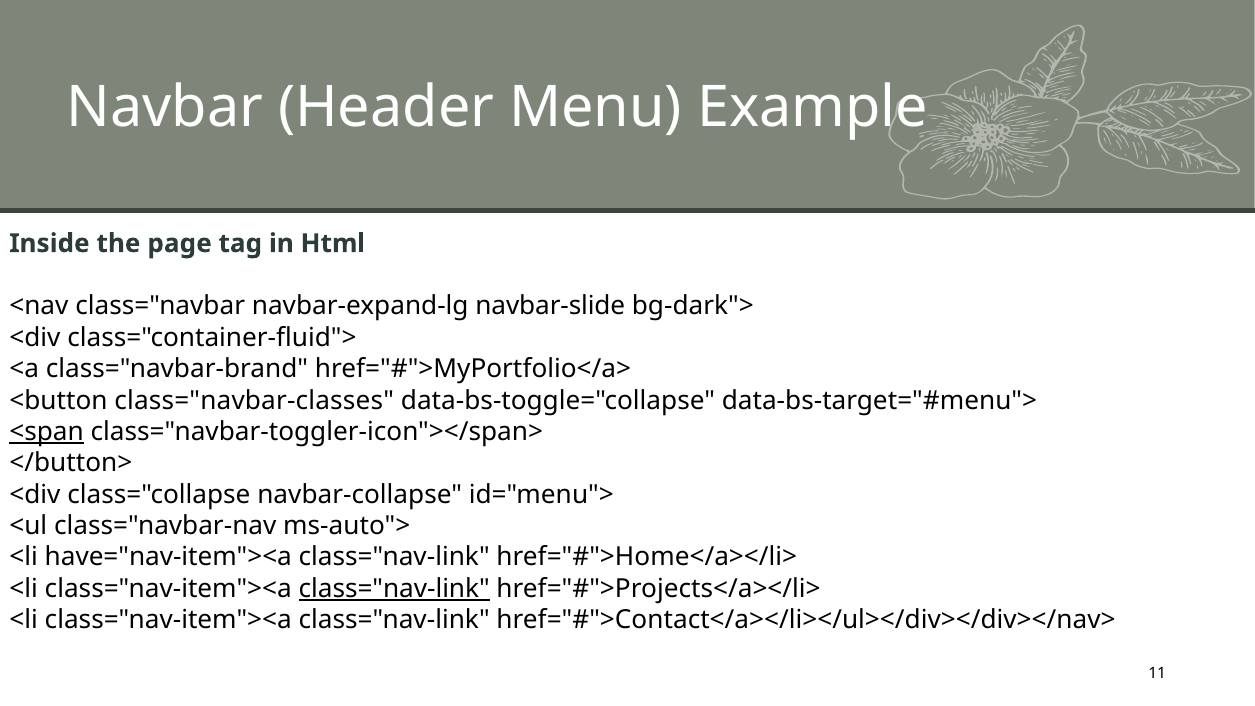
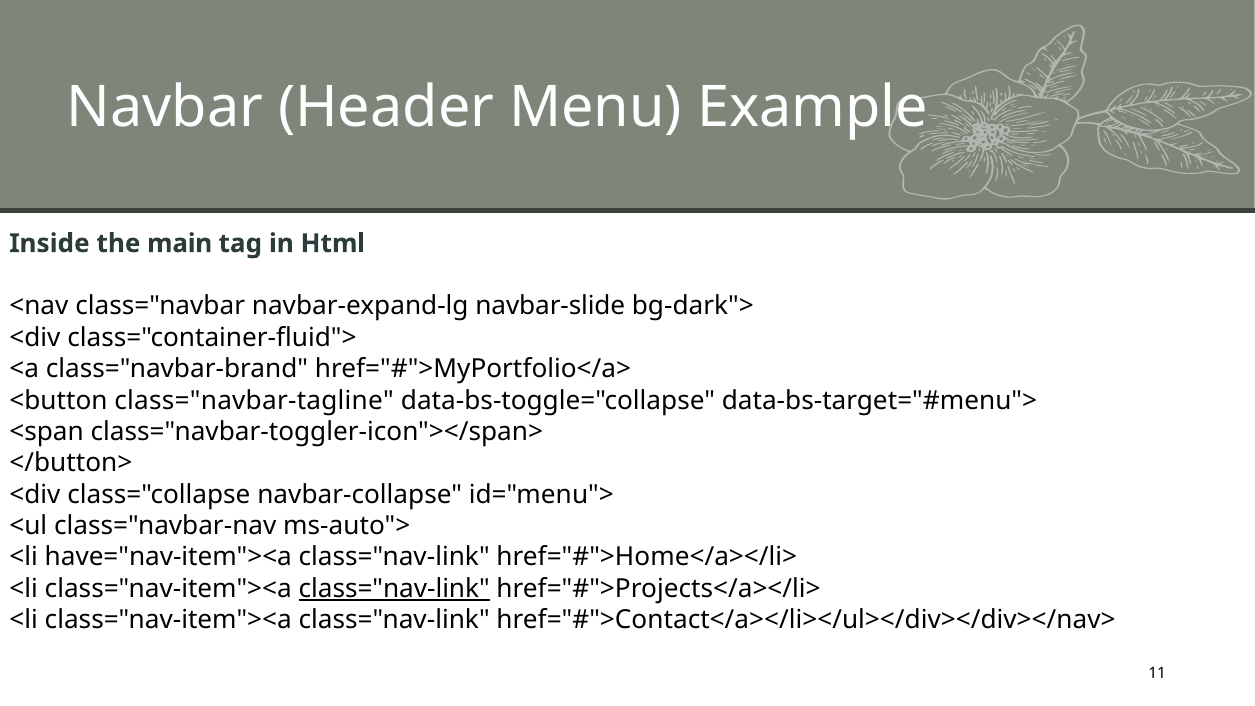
page: page -> main (180, 243)
class="navbar-classes: class="navbar-classes -> class="navbar-tagline (254, 400)
<span underline: present -> none (47, 432)
